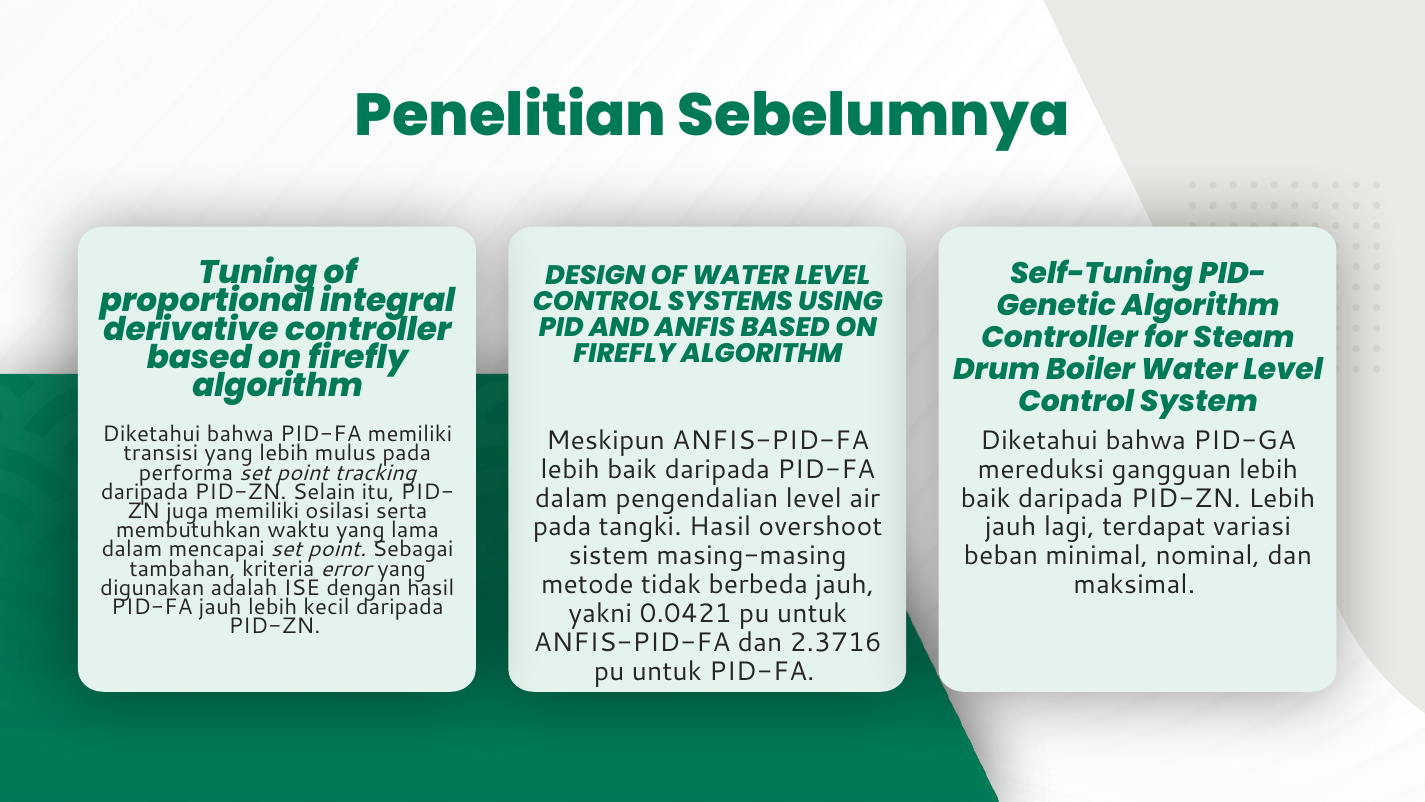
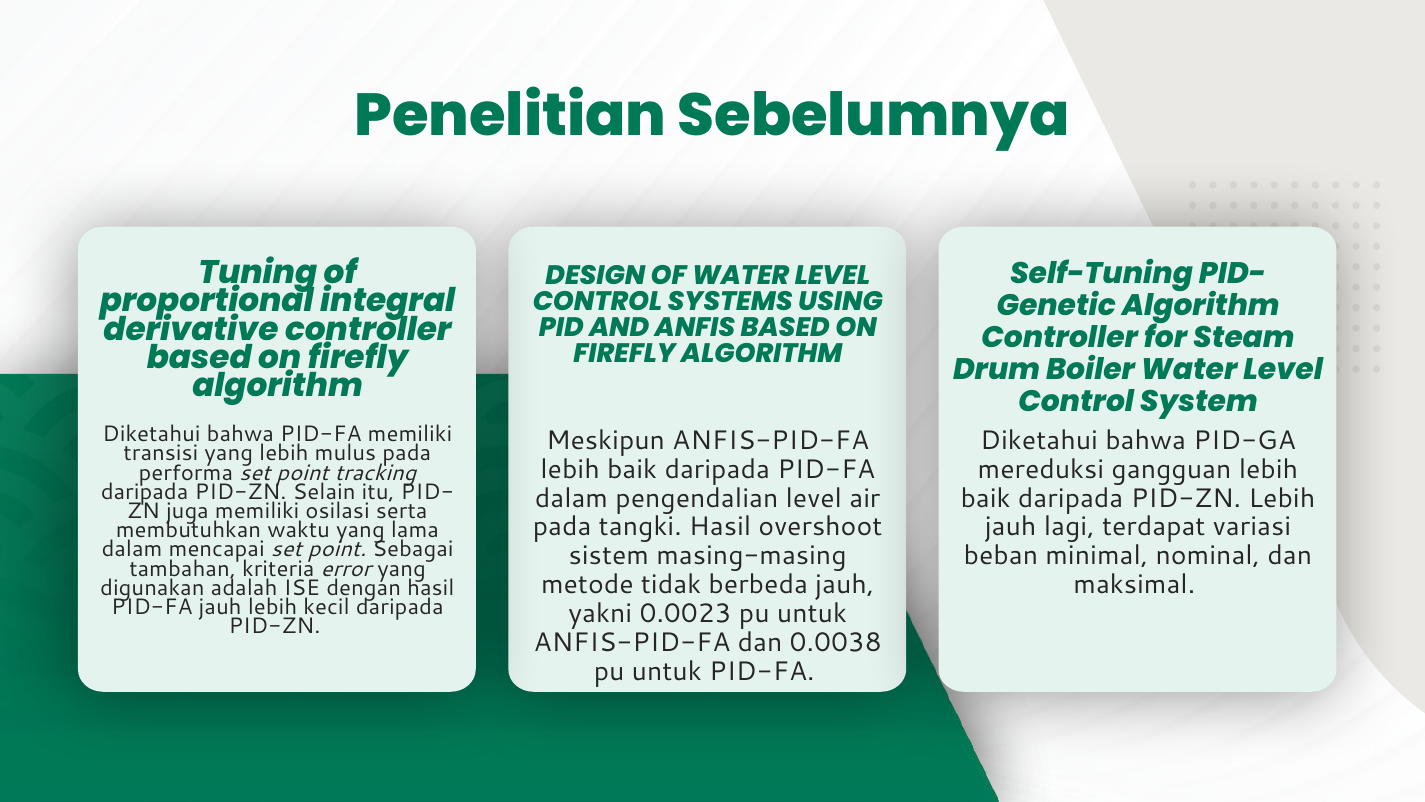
0.0421: 0.0421 -> 0.0023 (686, 613)
2.3716: 2.3716 -> 0.0038 (836, 642)
